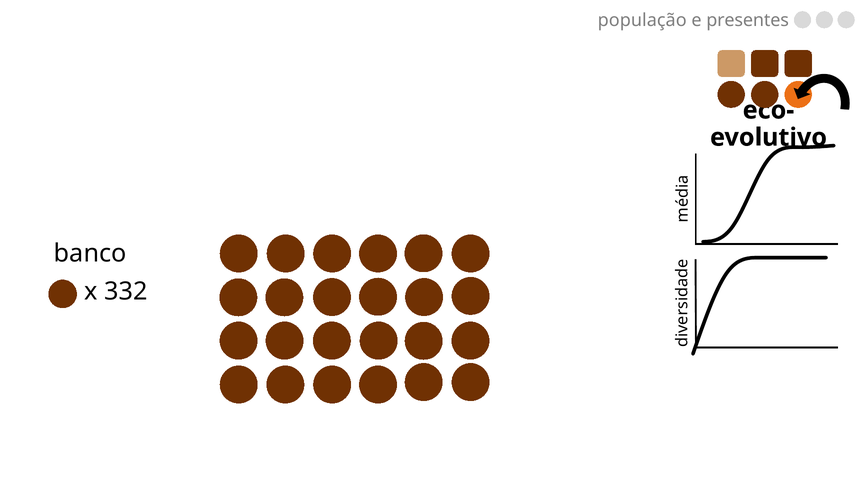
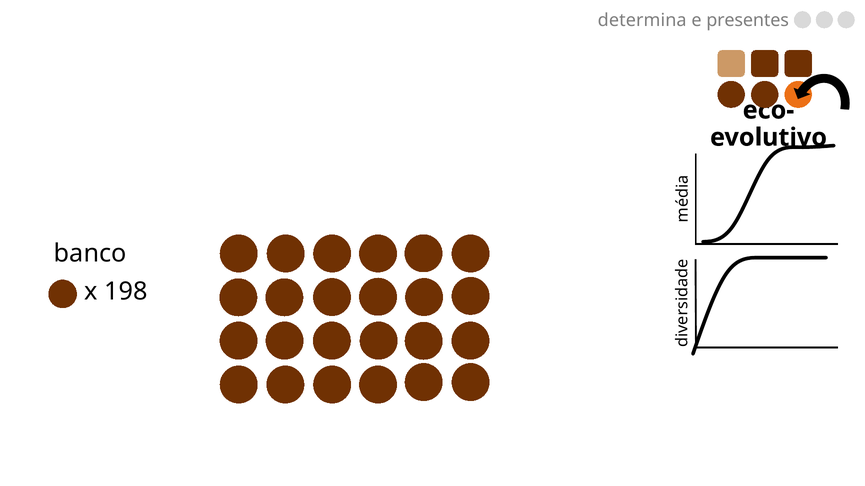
população: população -> determina (642, 20)
332: 332 -> 198 (126, 292)
